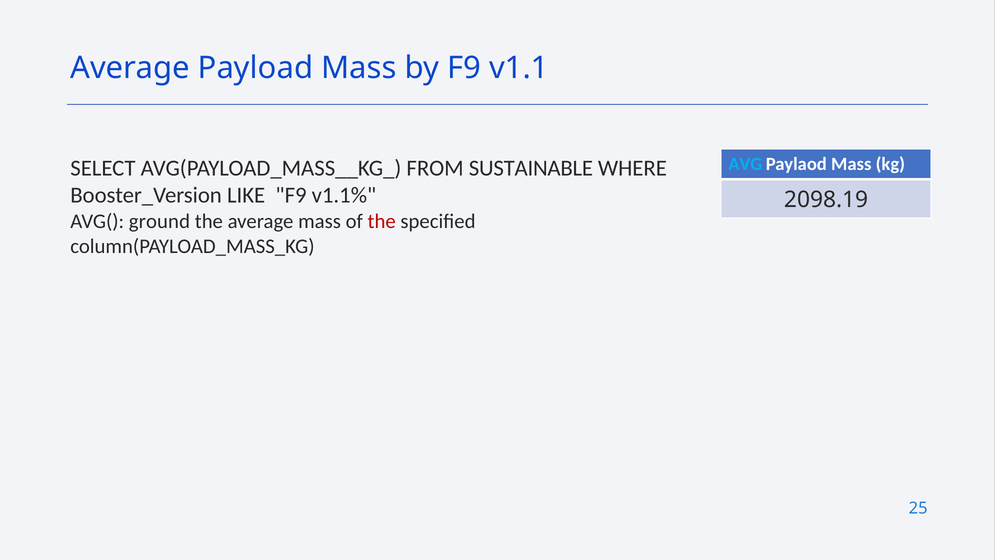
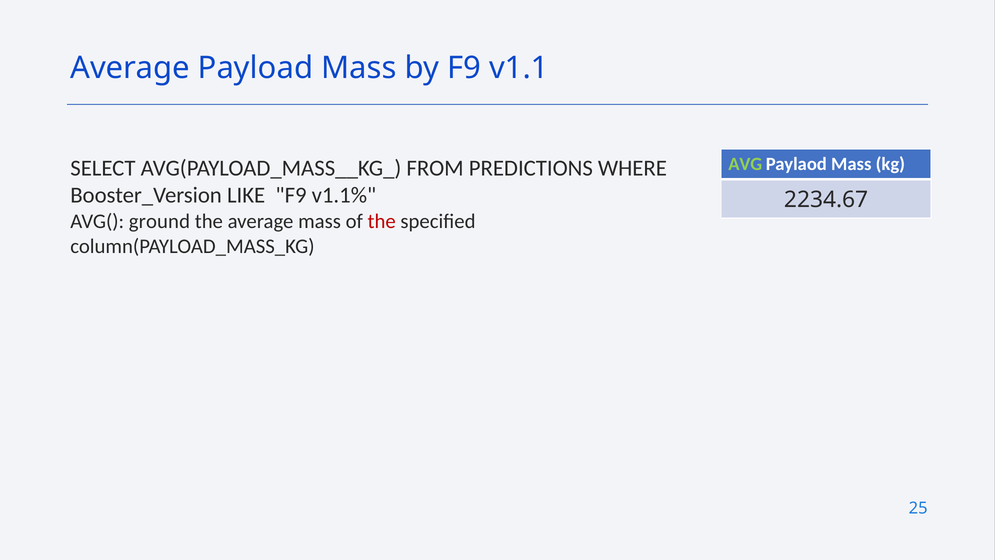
AVG colour: light blue -> light green (745, 164)
SUSTAINABLE: SUSTAINABLE -> PREDICTIONS (531, 168)
2098.19: 2098.19 -> 2234.67 (826, 200)
